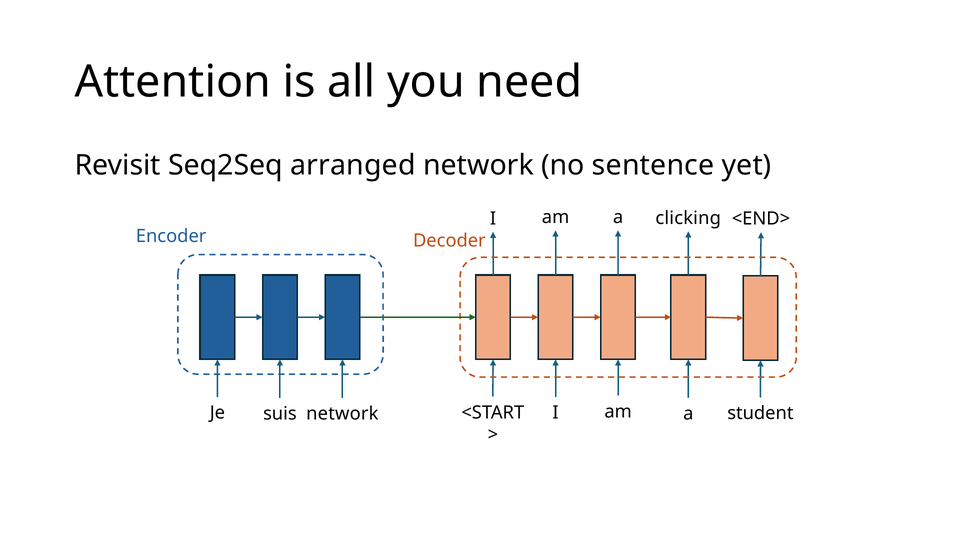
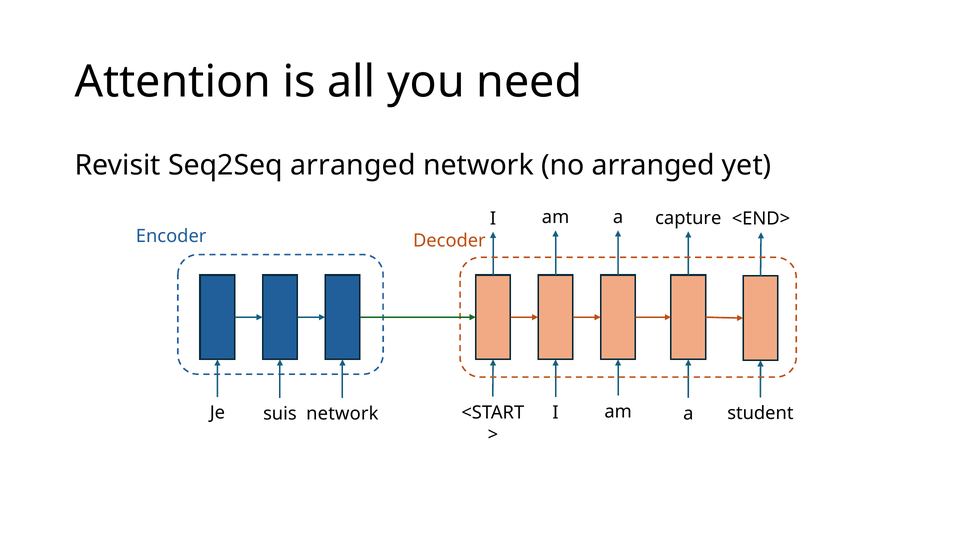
no sentence: sentence -> arranged (653, 165)
clicking: clicking -> capture (688, 218)
